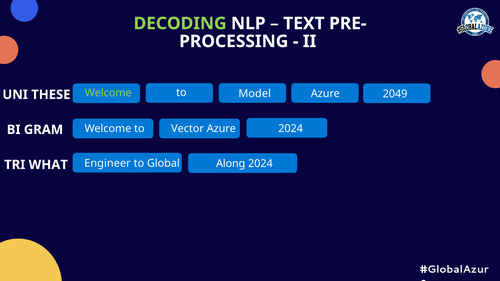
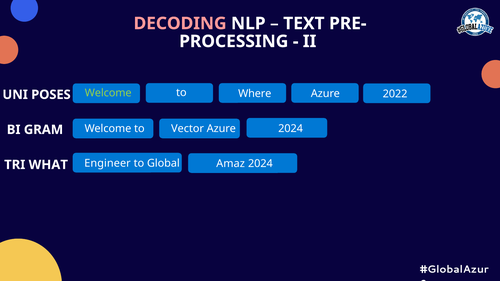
DECODING colour: light green -> pink (180, 23)
Model: Model -> Where (255, 94)
2049: 2049 -> 2022 (395, 94)
THESE: THESE -> POSES (51, 95)
Along: Along -> Amaz (231, 164)
